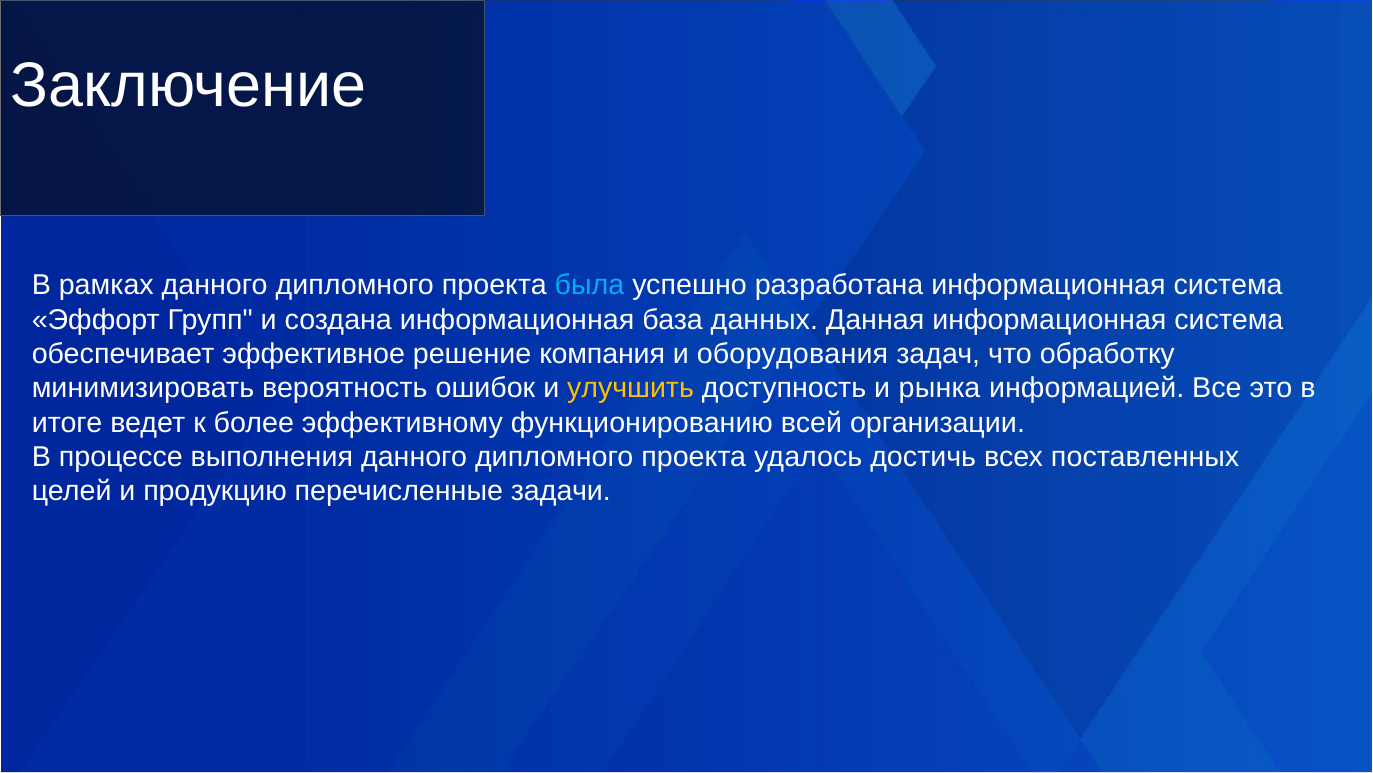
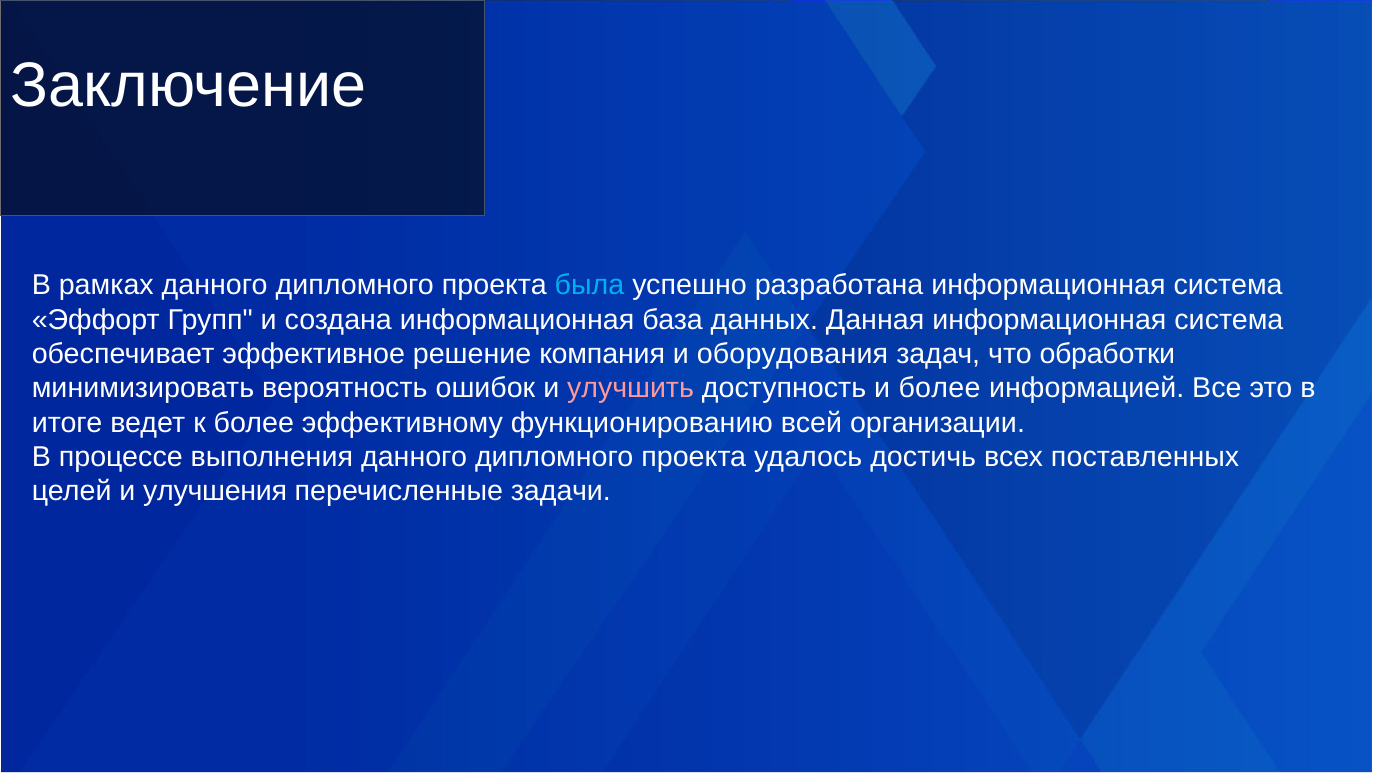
обработку: обработку -> обработки (1107, 354)
улучшить colour: yellow -> pink (631, 388)
и рынка: рынка -> более (939, 388)
продукцию: продукцию -> улучшения (215, 491)
